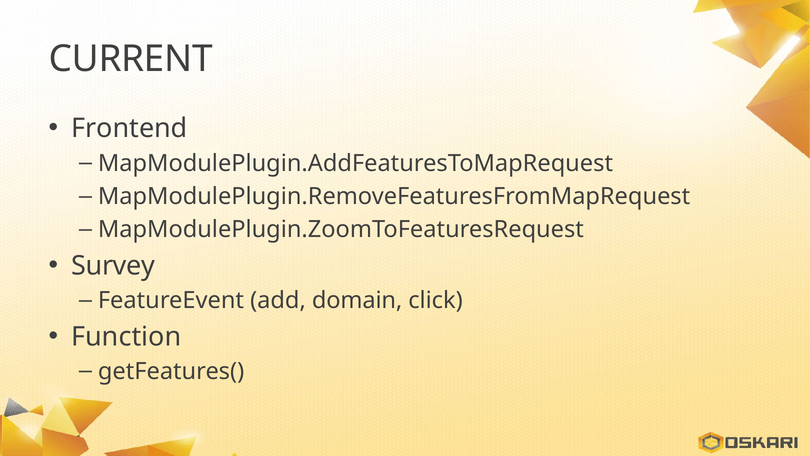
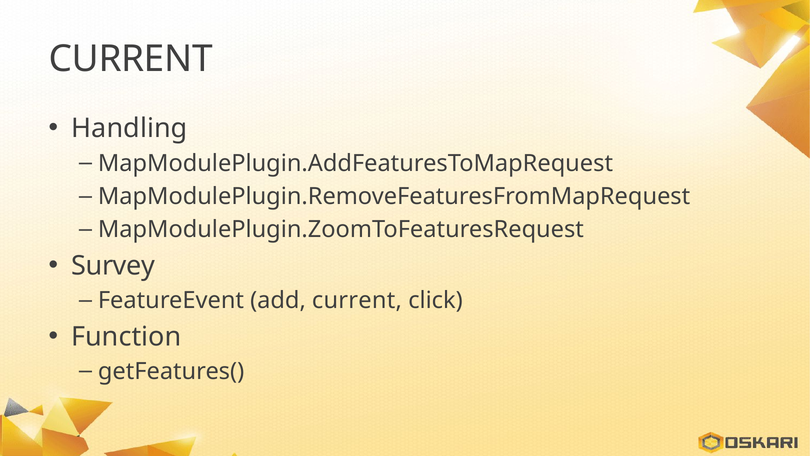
Frontend: Frontend -> Handling (129, 128)
add domain: domain -> current (357, 300)
